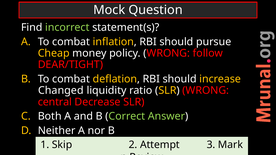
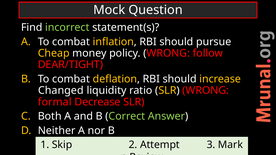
central: central -> formal (55, 102)
